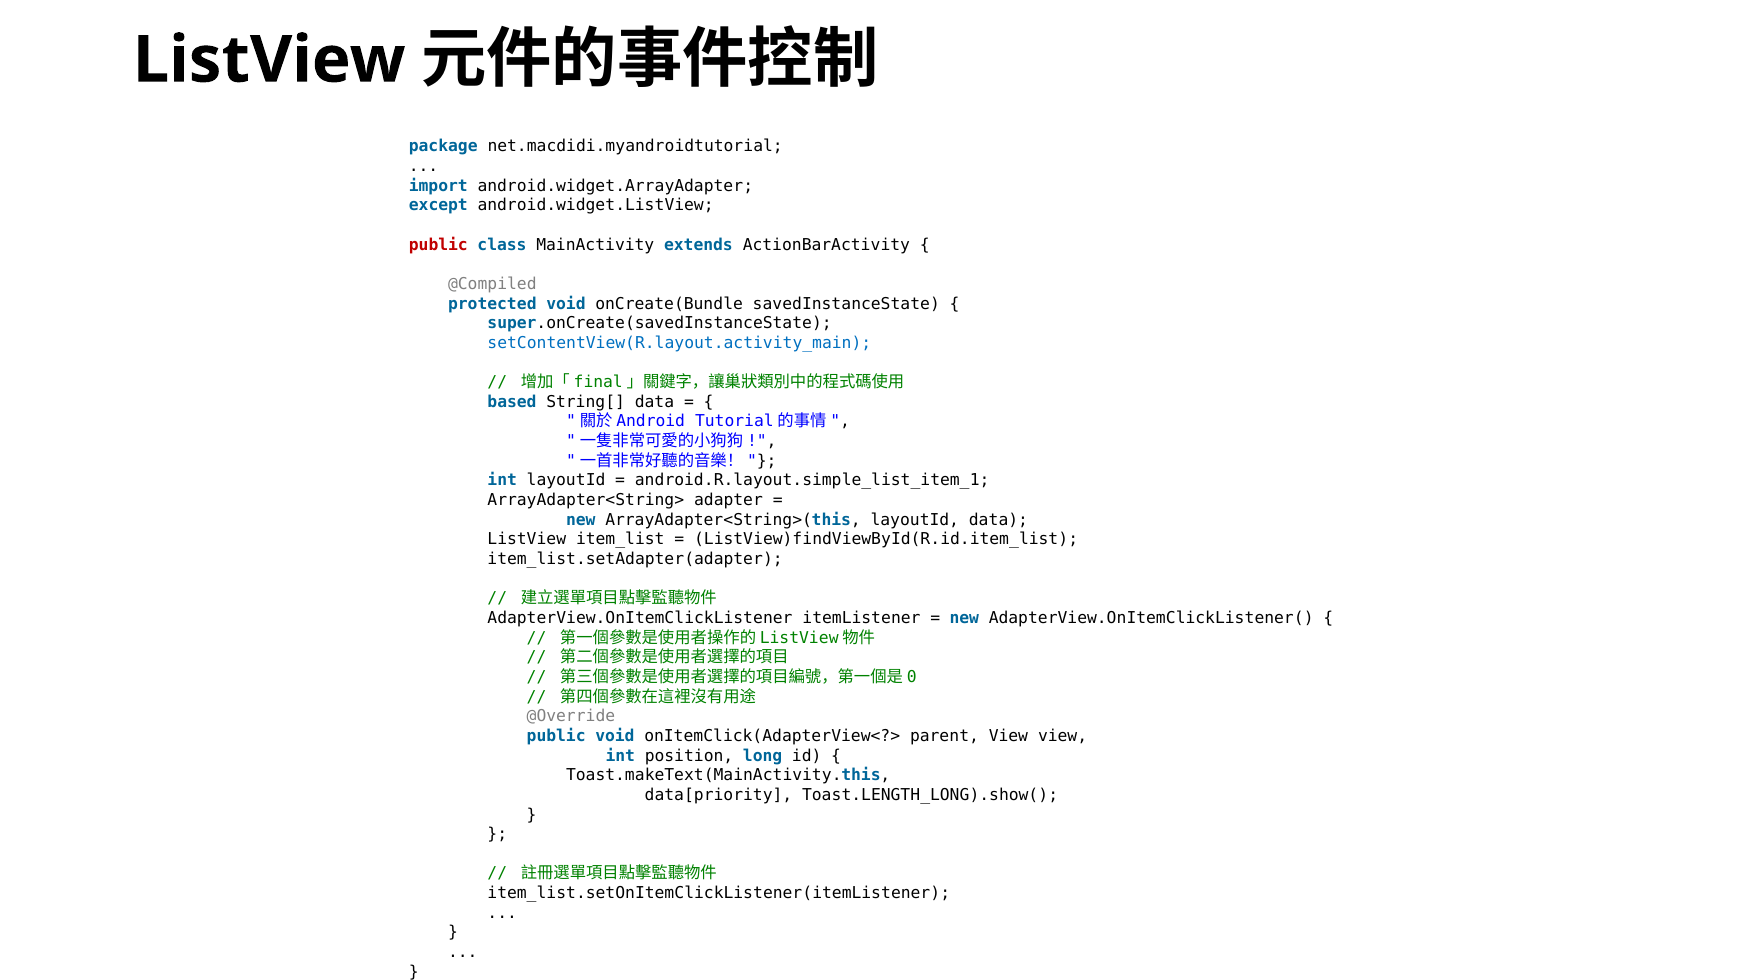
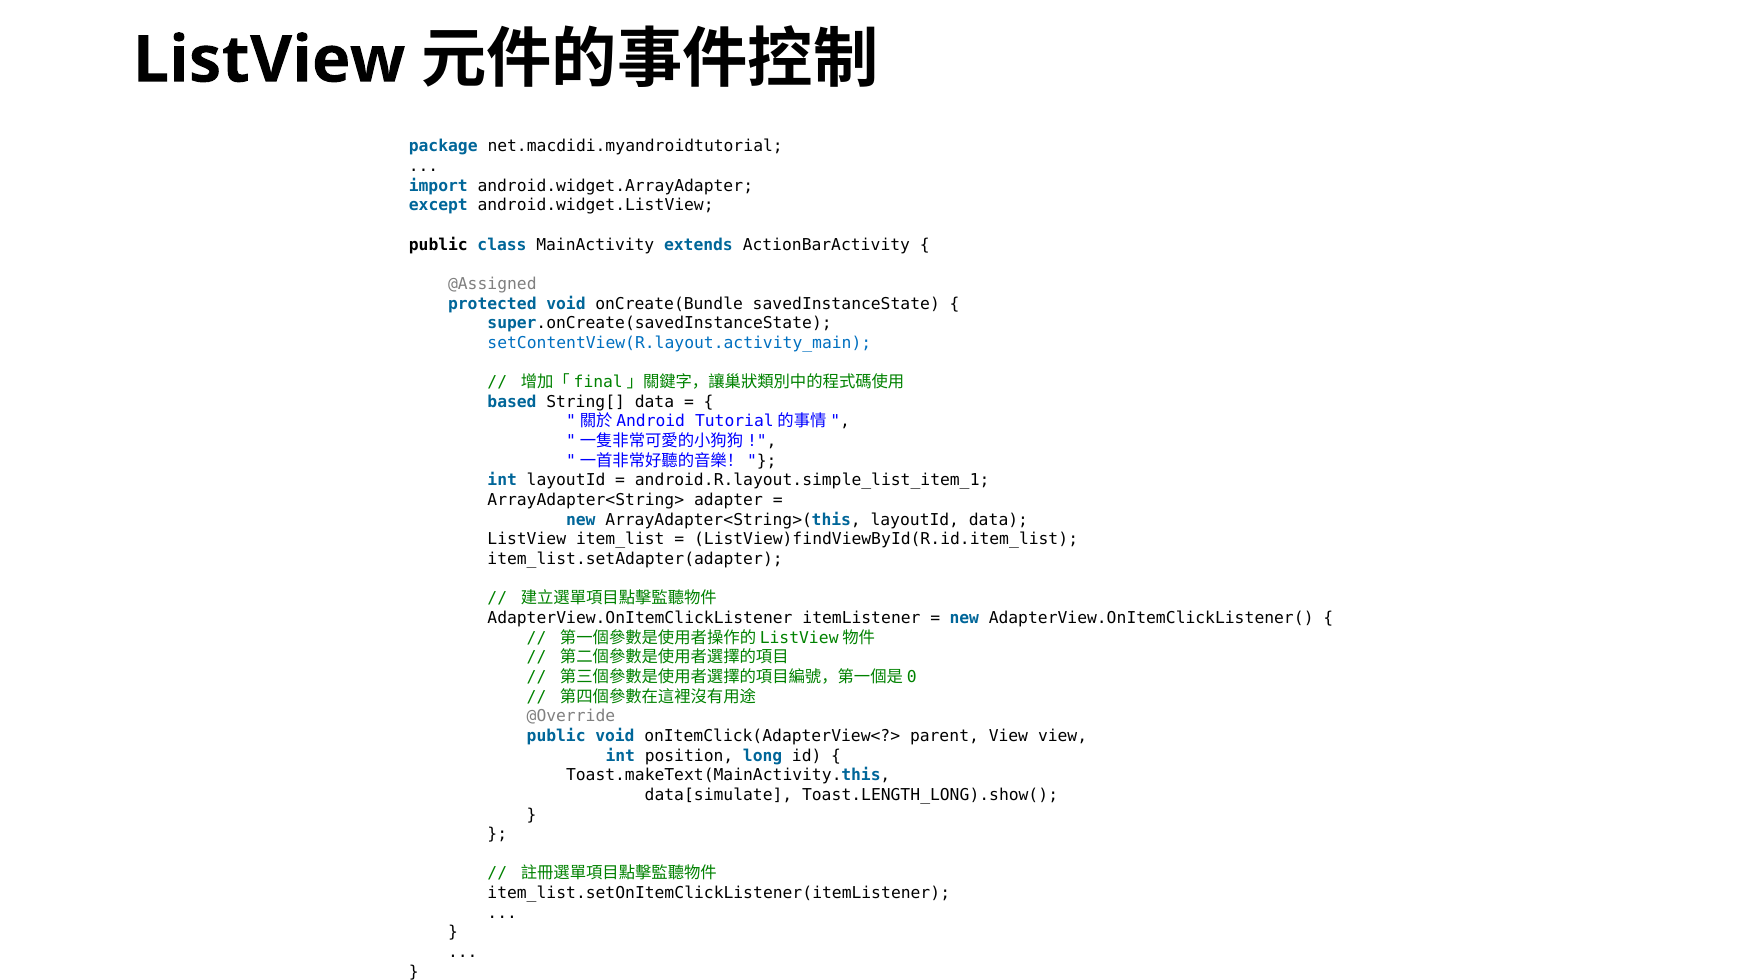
public colour: red -> black (438, 245)
@Compiled: @Compiled -> @Assigned (492, 284)
data[priority: data[priority -> data[simulate (719, 795)
